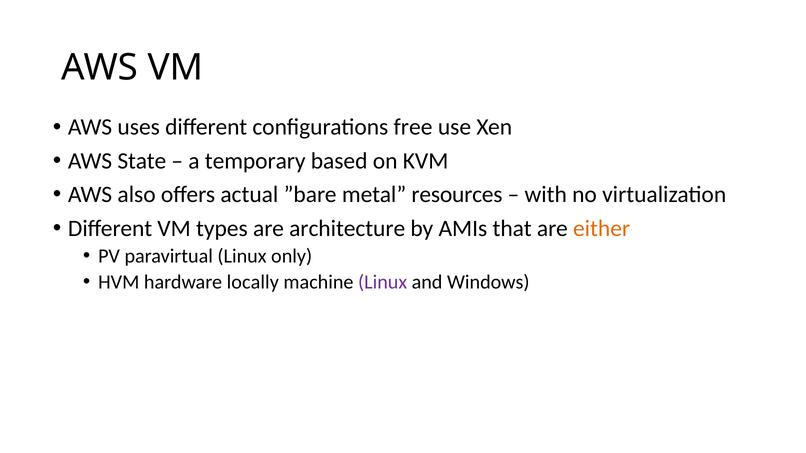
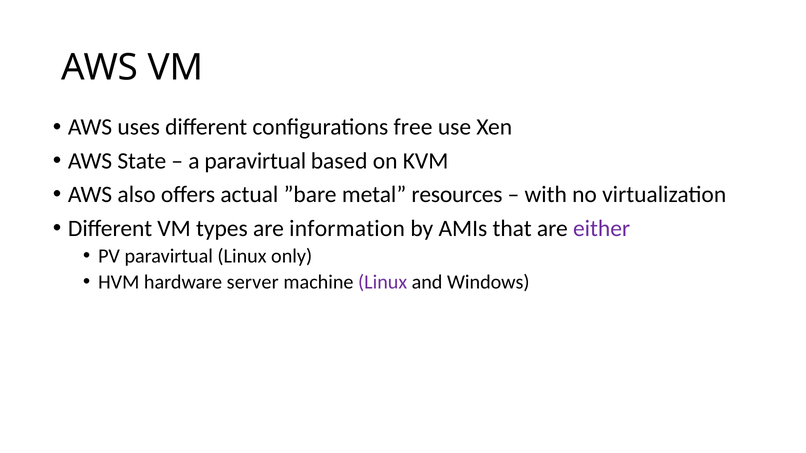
a temporary: temporary -> paravirtual (255, 161)
architecture: architecture -> information (347, 229)
either colour: orange -> purple (602, 229)
locally: locally -> server (253, 282)
